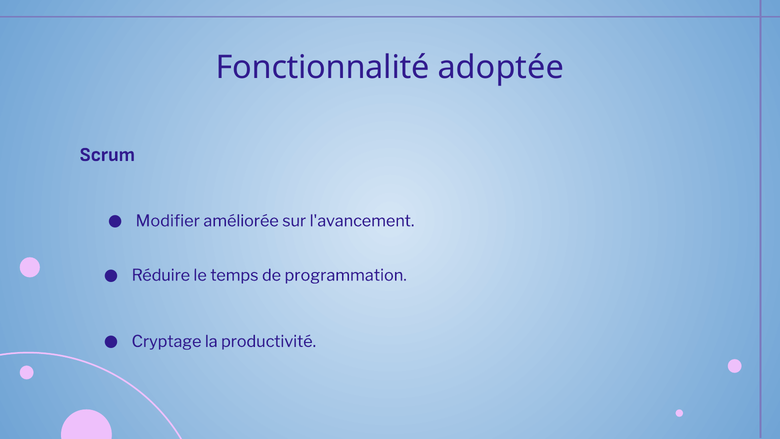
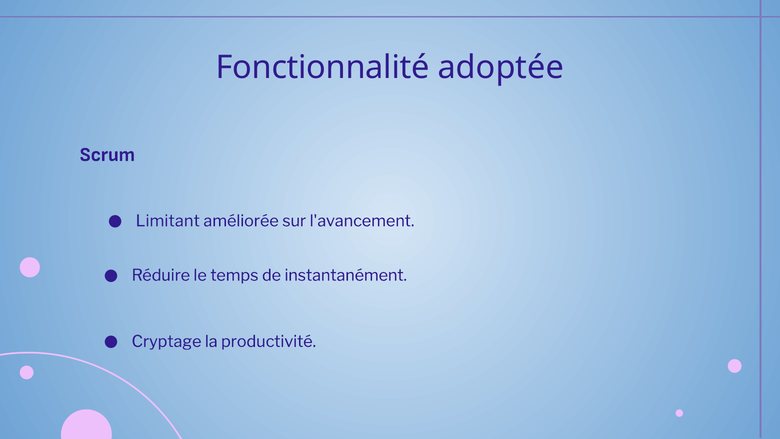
Modifier: Modifier -> Limitant (168, 221)
programmation: programmation -> instantanément (346, 275)
